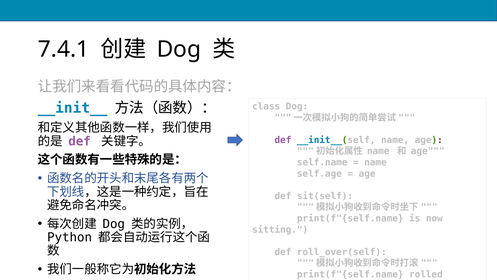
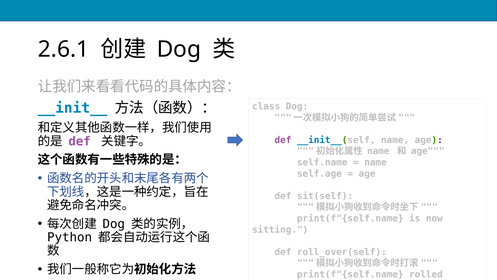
7.4.1: 7.4.1 -> 2.6.1 (64, 49)
